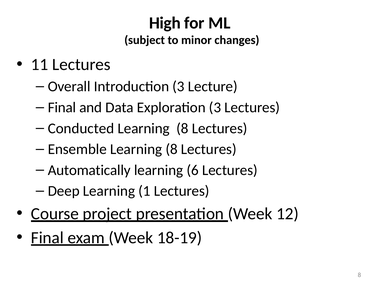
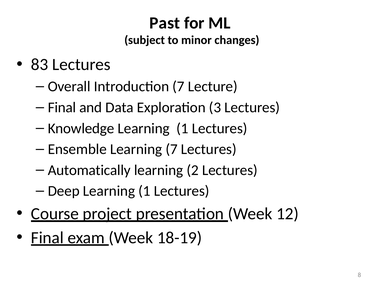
High: High -> Past (165, 23)
11: 11 -> 83 (40, 65)
Introduction 3: 3 -> 7 (178, 87)
Conducted: Conducted -> Knowledge (81, 128)
8: 8 -> 1 (182, 128)
Ensemble Learning 8: 8 -> 7 (172, 149)
6: 6 -> 2 (193, 170)
